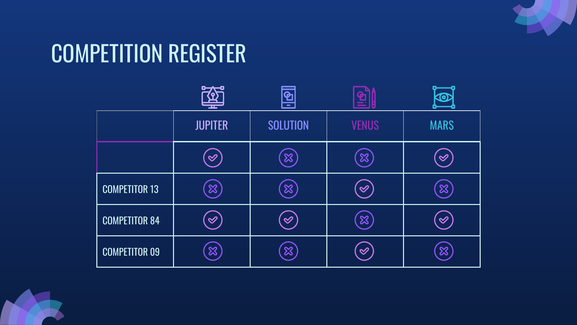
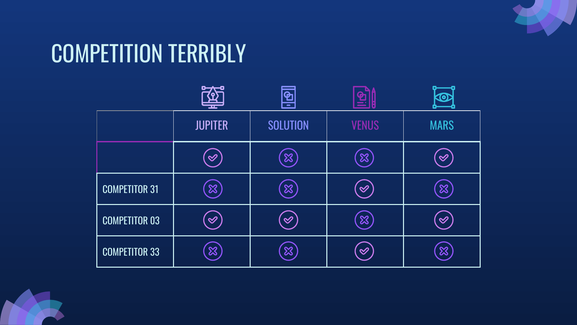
REGISTER: REGISTER -> TERRIBLY (207, 55)
13: 13 -> 31 (154, 190)
84: 84 -> 03 (155, 221)
09: 09 -> 33 (155, 252)
